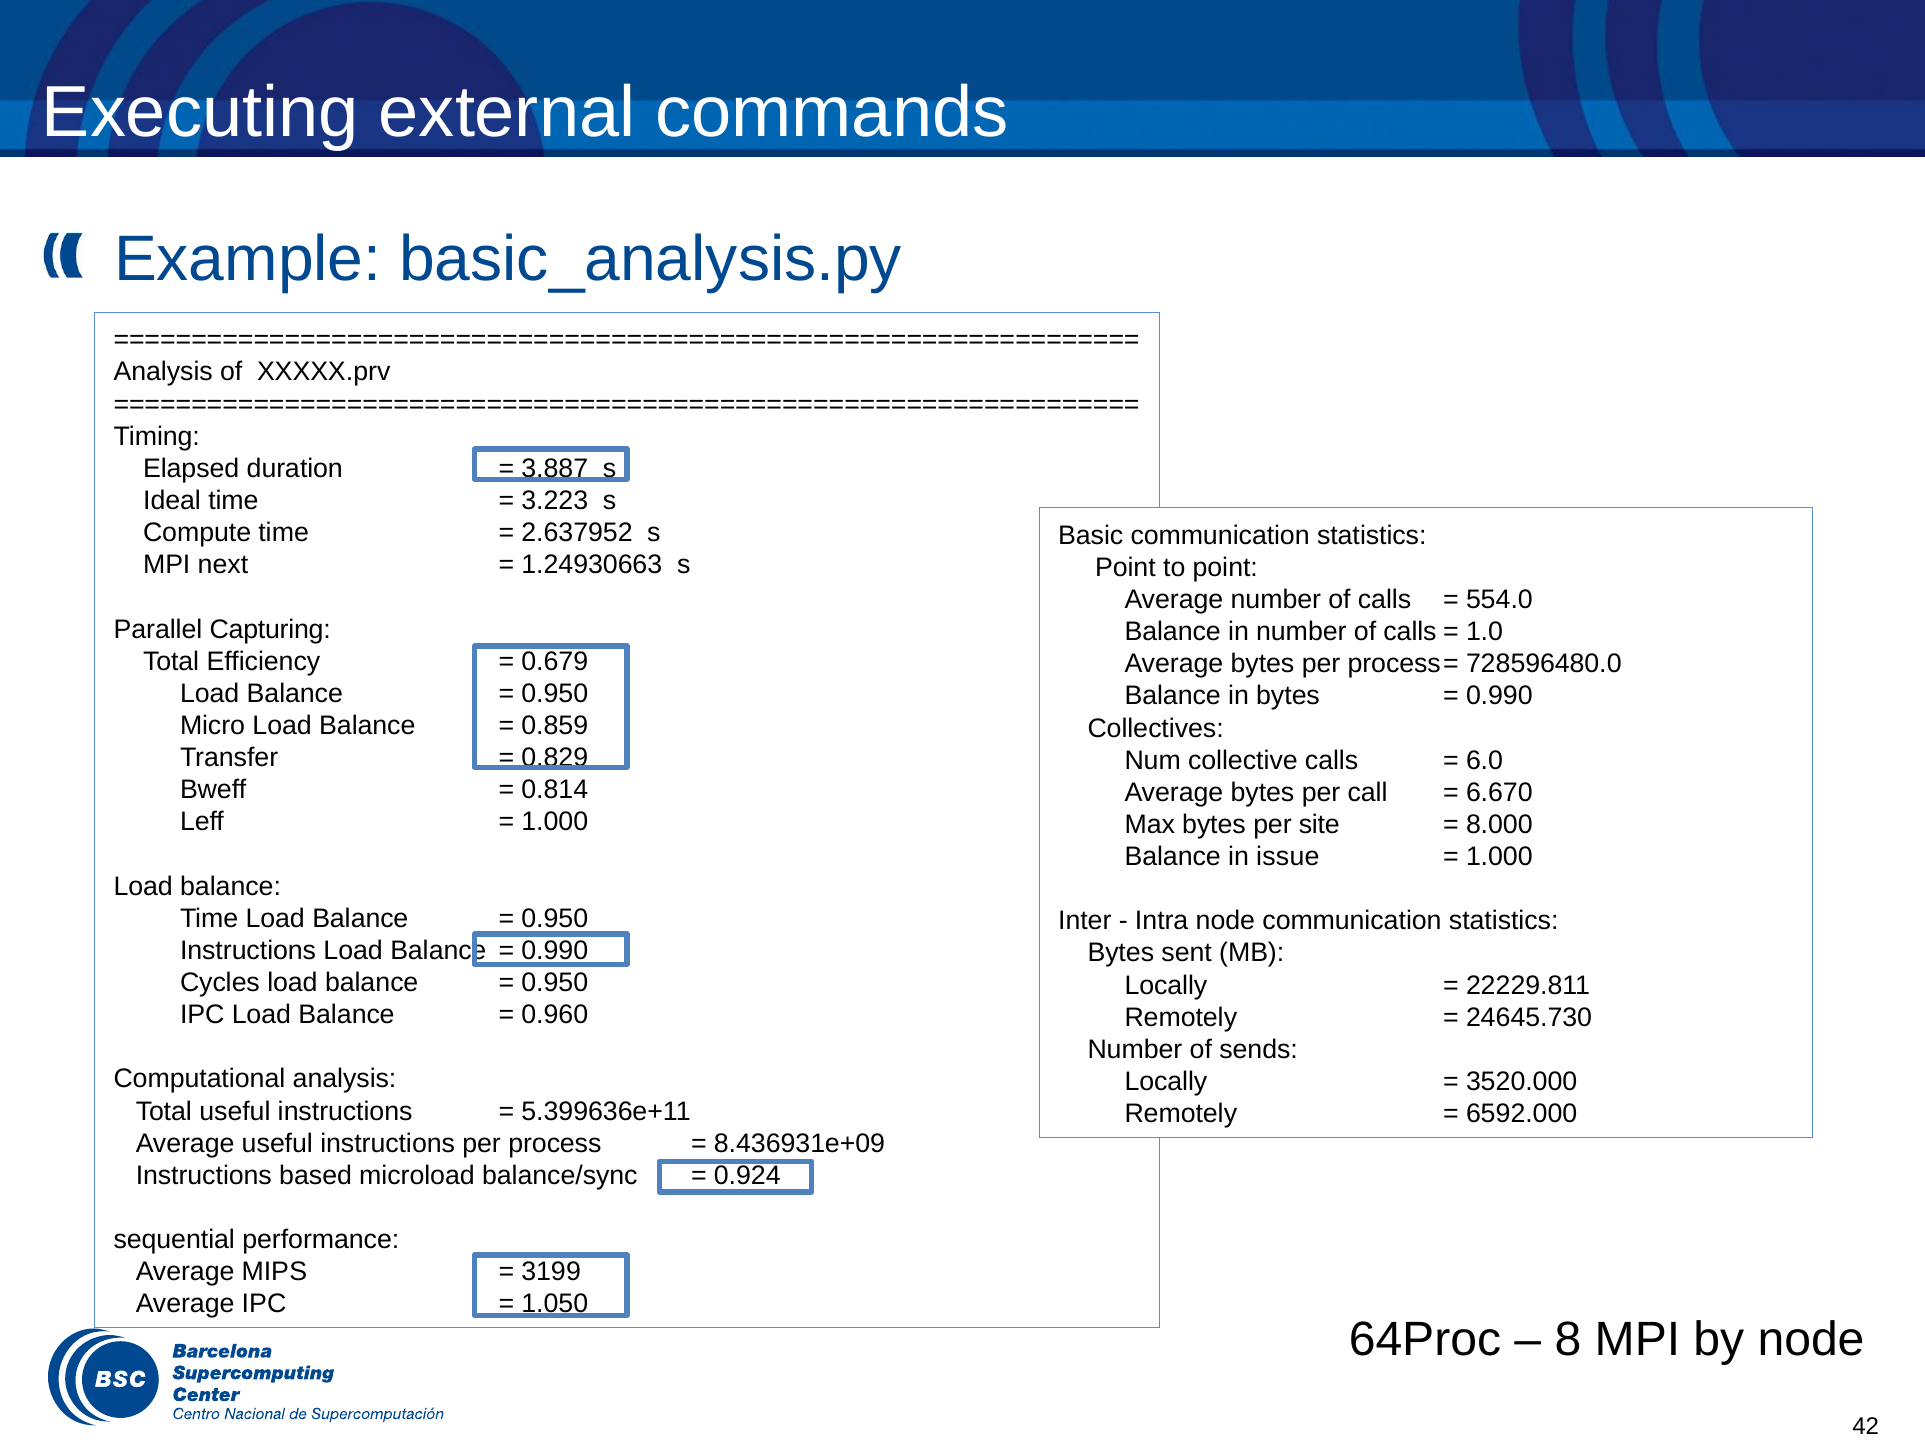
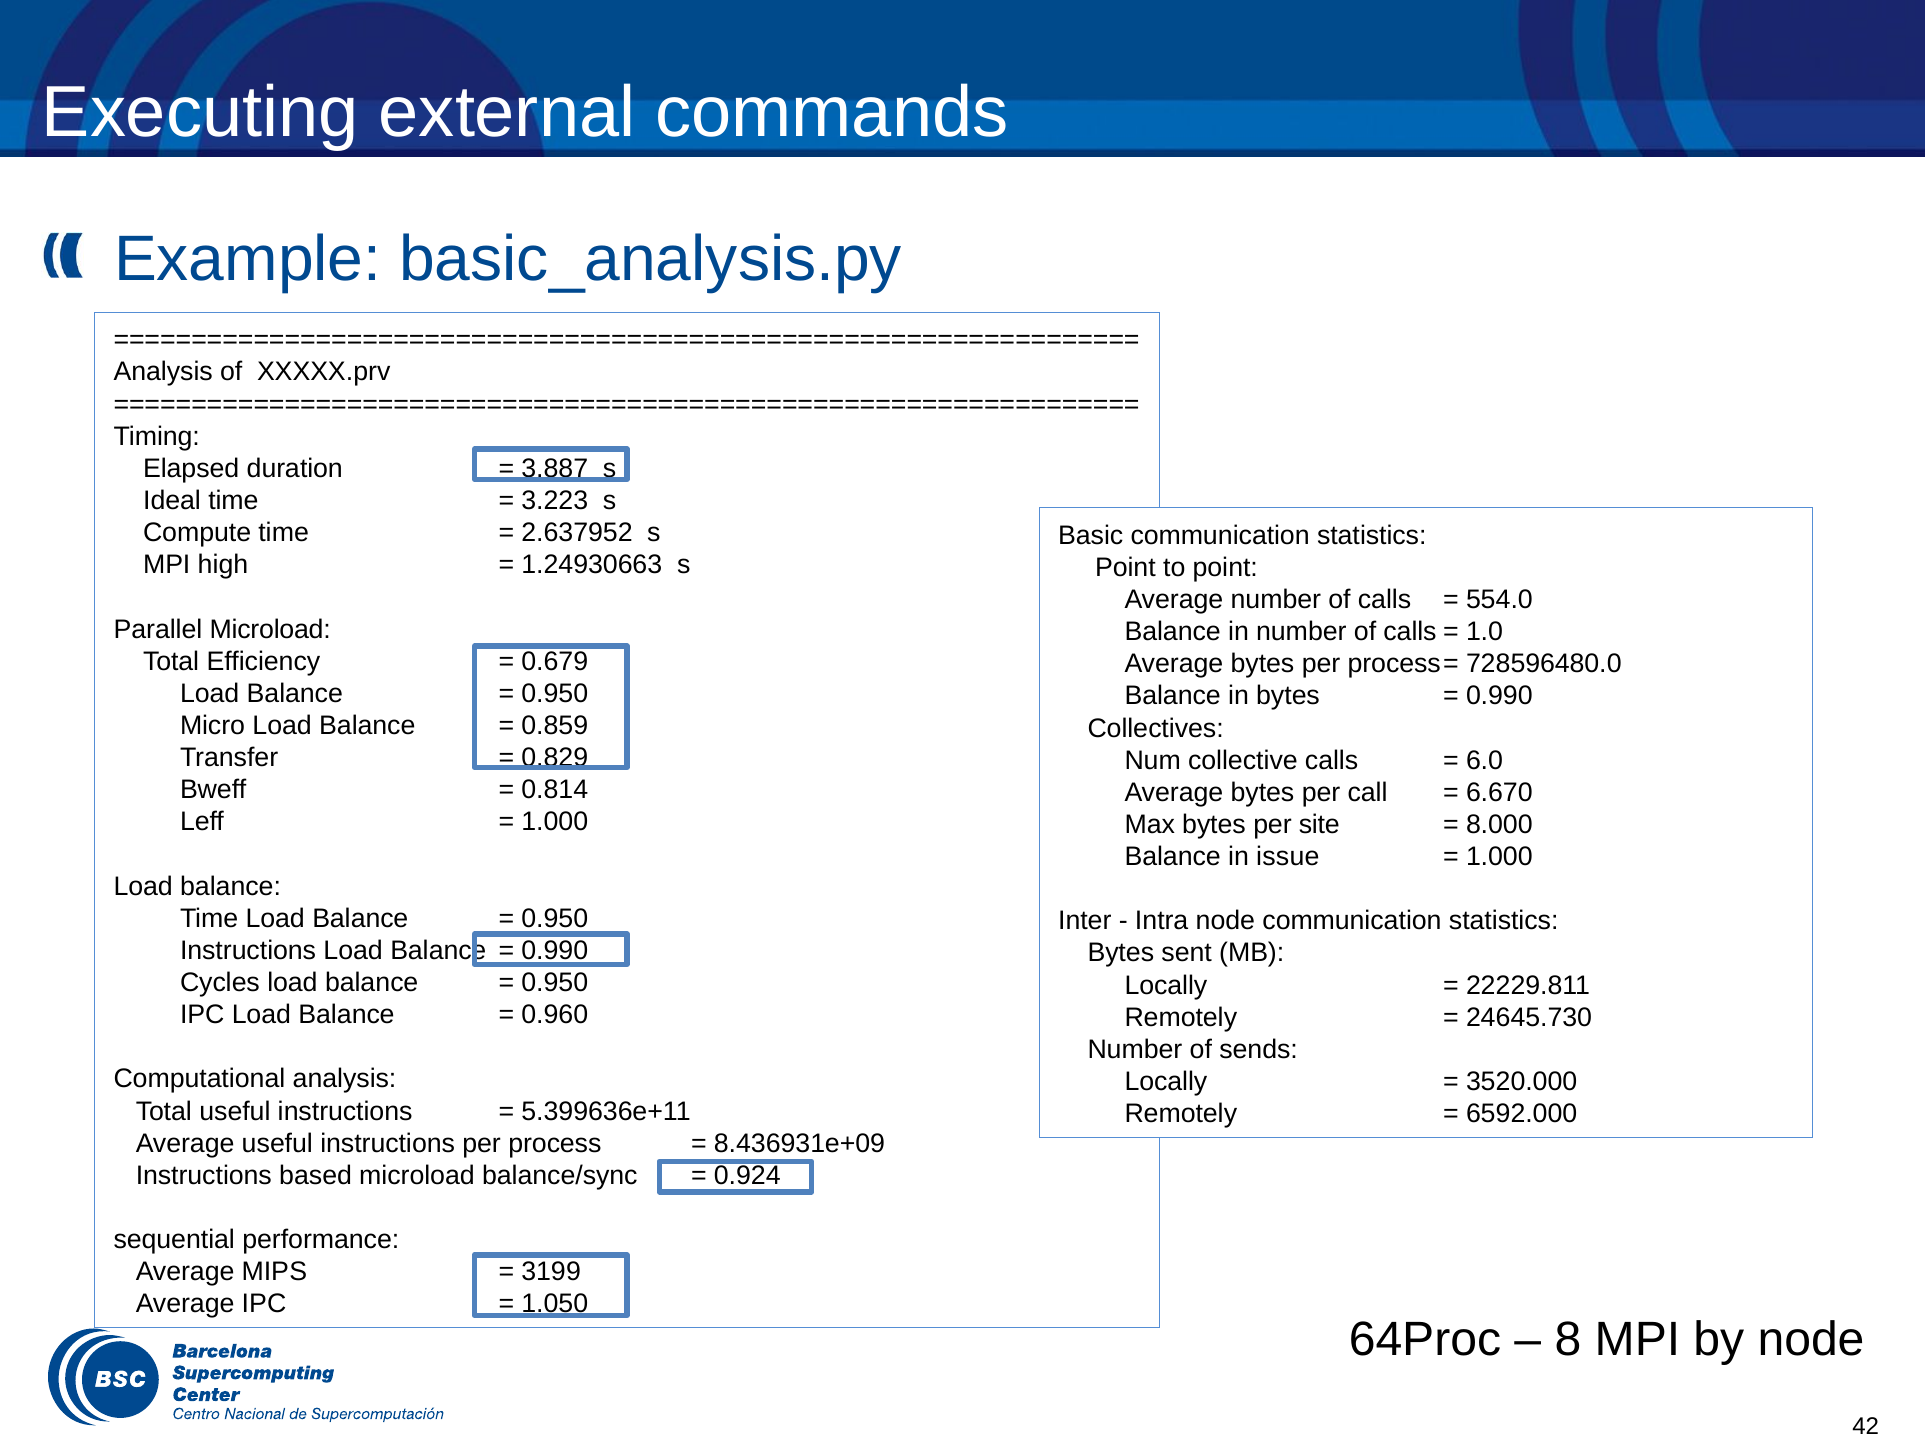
next: next -> high (223, 565)
Parallel Capturing: Capturing -> Microload (270, 629)
